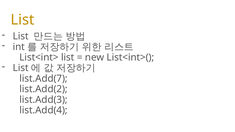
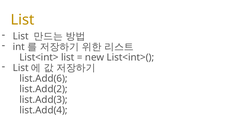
list.Add(7: list.Add(7 -> list.Add(6 (44, 79)
